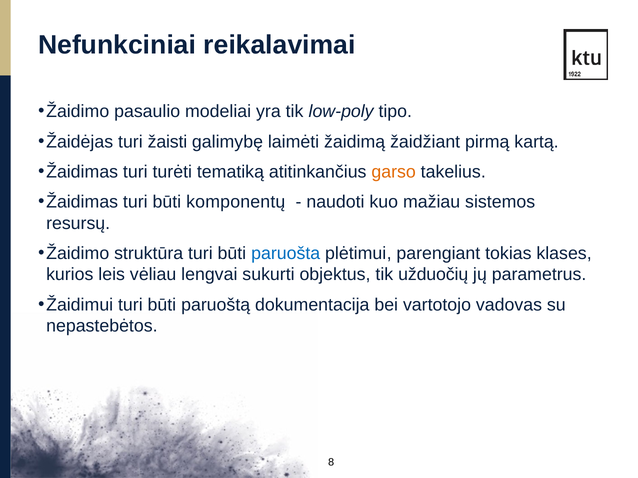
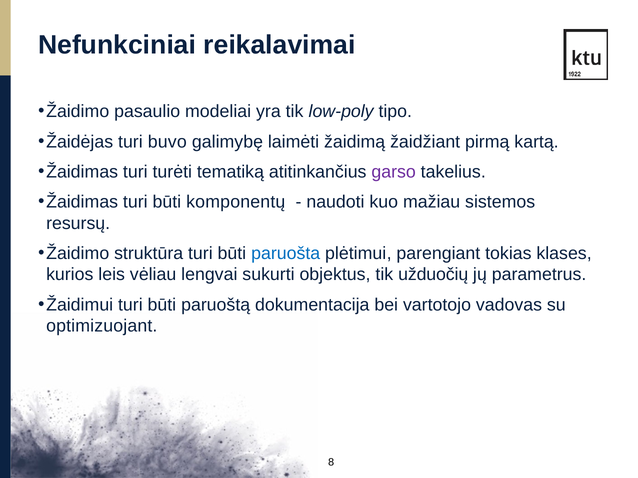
žaisti: žaisti -> buvo (167, 142)
garso colour: orange -> purple (394, 172)
nepastebėtos: nepastebėtos -> optimizuojant (102, 326)
